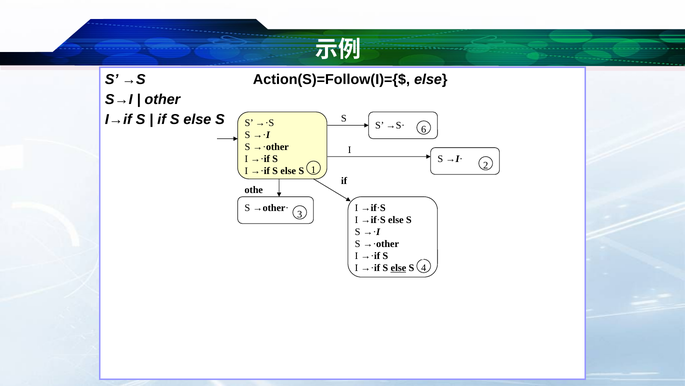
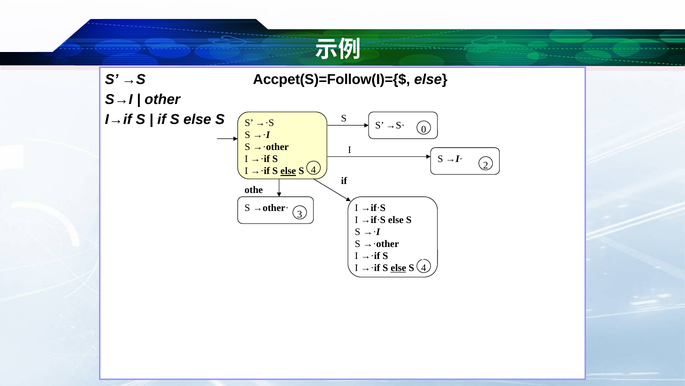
Action(S)=Follow(I)={$: Action(S)=Follow(I)={$ -> Accpet(S)=Follow(I)={$ (332, 79)
6: 6 -> 0 (424, 129)
else underline: none -> present (288, 171)
S 1: 1 -> 4 (313, 169)
